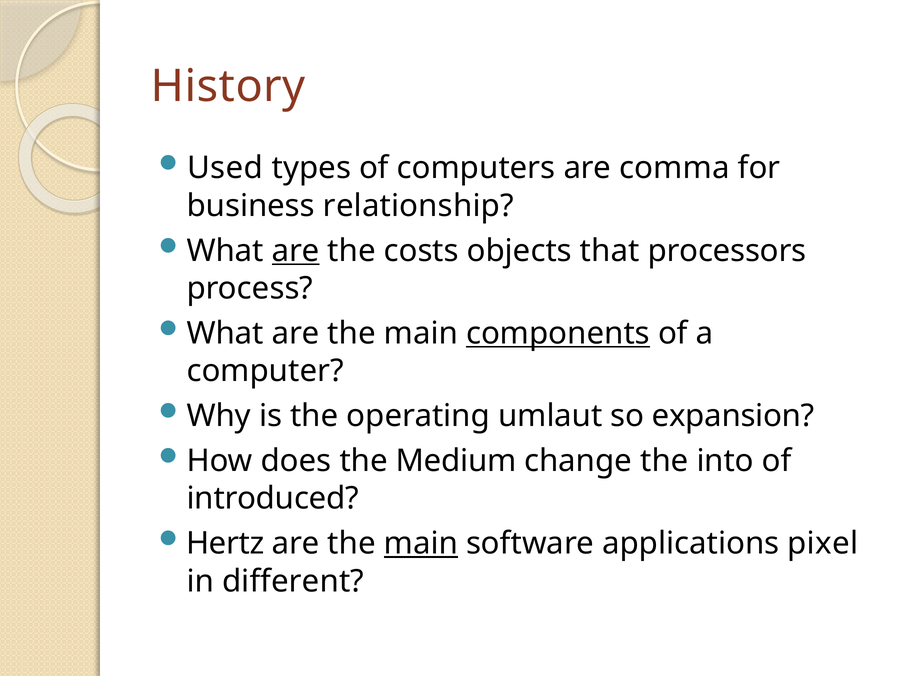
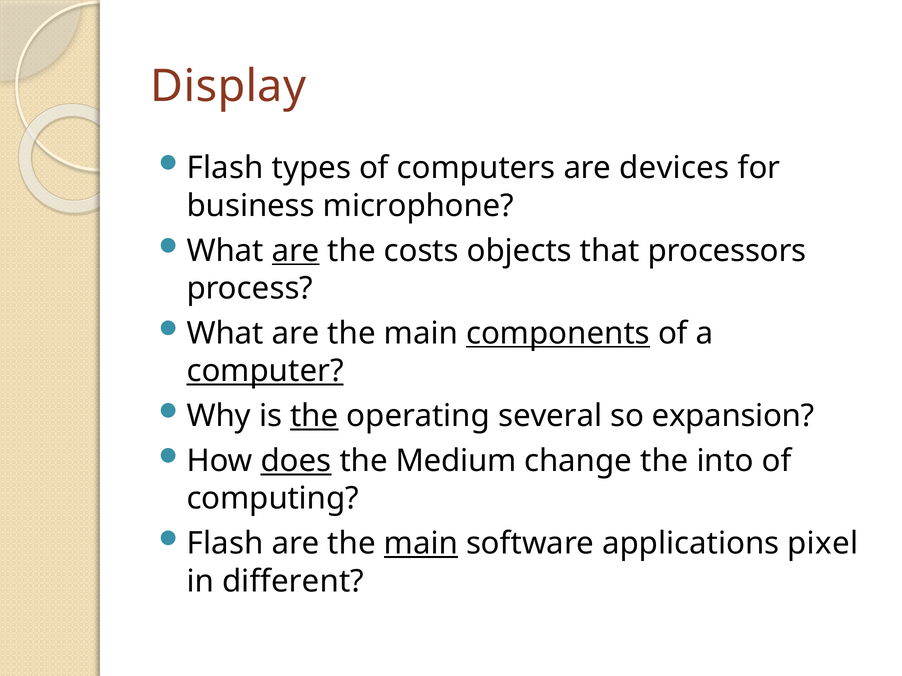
History: History -> Display (228, 87)
Used: Used -> Flash (225, 168)
comma: comma -> devices (674, 168)
relationship: relationship -> microphone (418, 206)
computer underline: none -> present (265, 371)
the underline: none -> present (314, 416)
umlaut: umlaut -> several (550, 416)
does underline: none -> present (296, 461)
introduced: introduced -> computing (273, 499)
Hertz: Hertz -> Flash (225, 544)
